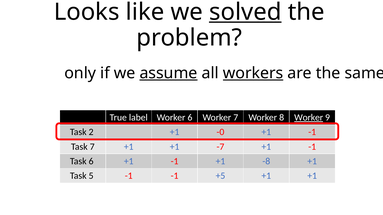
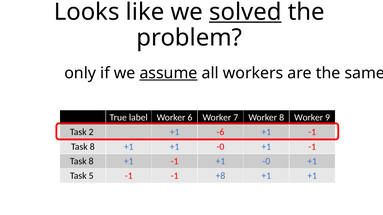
workers underline: present -> none (253, 73)
Worker underline: present -> none (309, 118)
-0: -0 -> -6 (220, 132)
7: 7 -> 8 (92, 147)
+1 +1 -7: -7 -> -0 (220, 147)
6: 6 -> 8 (91, 161)
-1 +1 -8: -8 -> -0 (266, 161)
+5: +5 -> +8 (220, 176)
